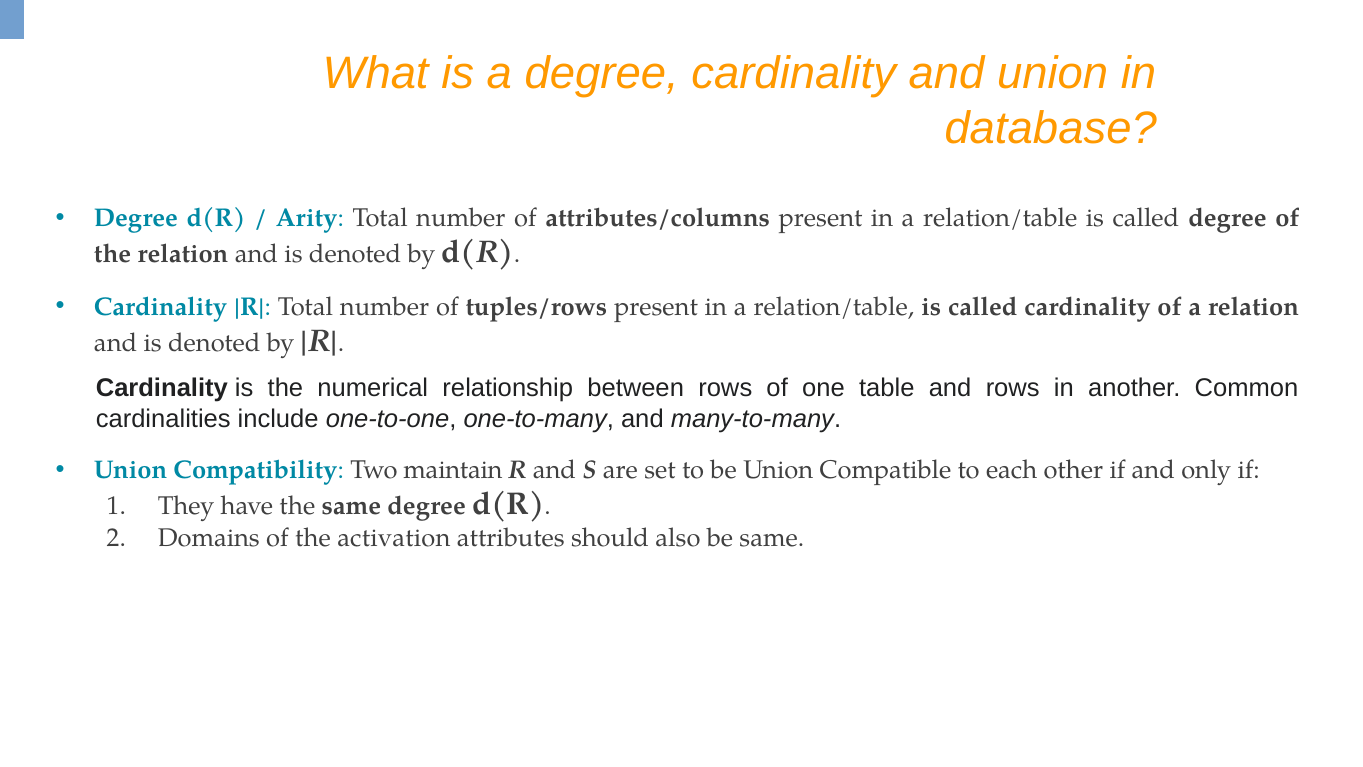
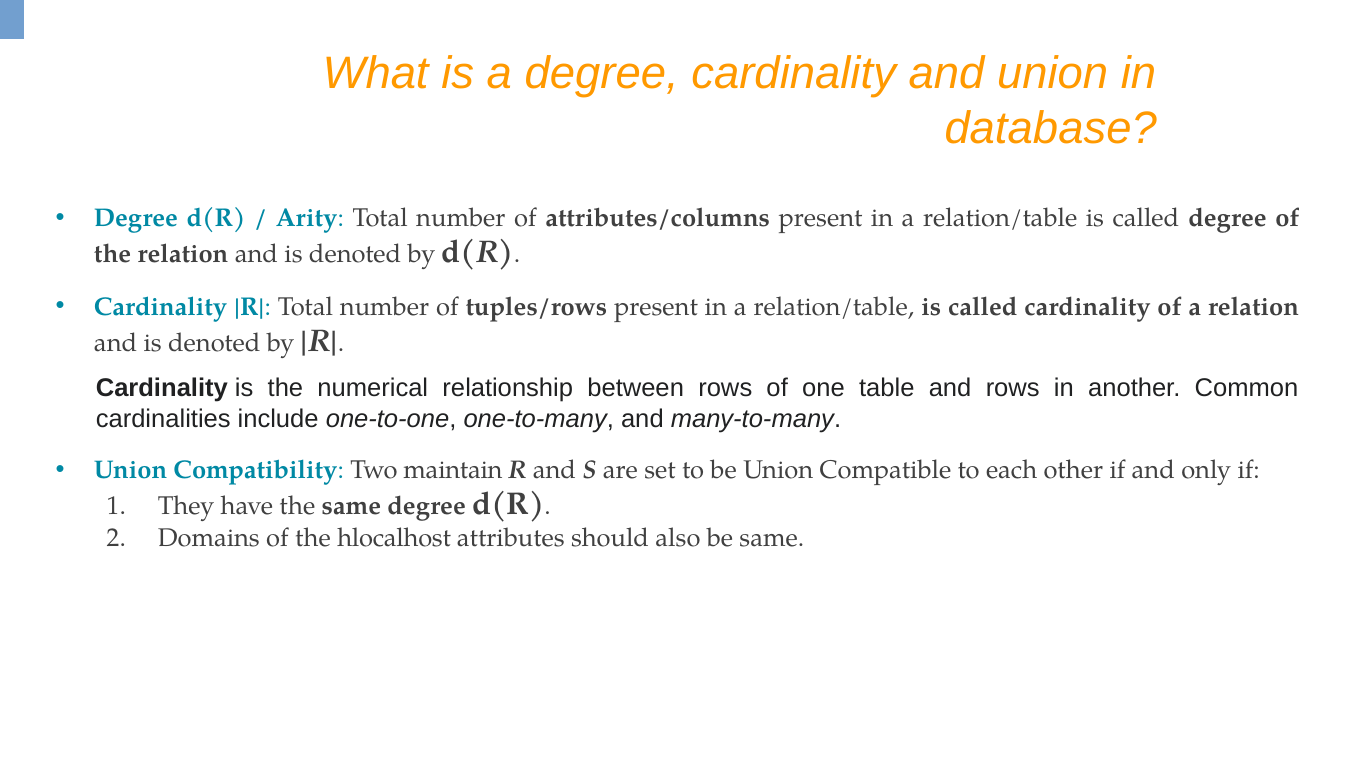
activation: activation -> hlocalhost (394, 538)
